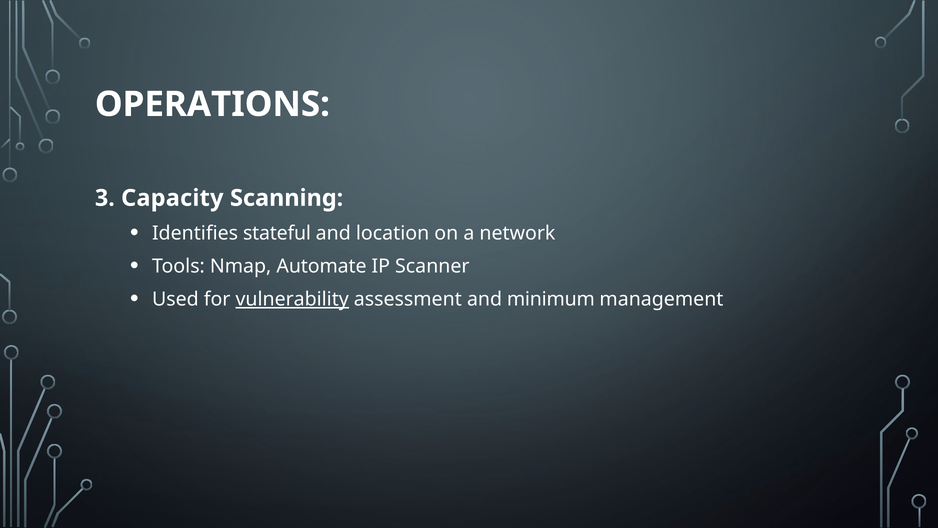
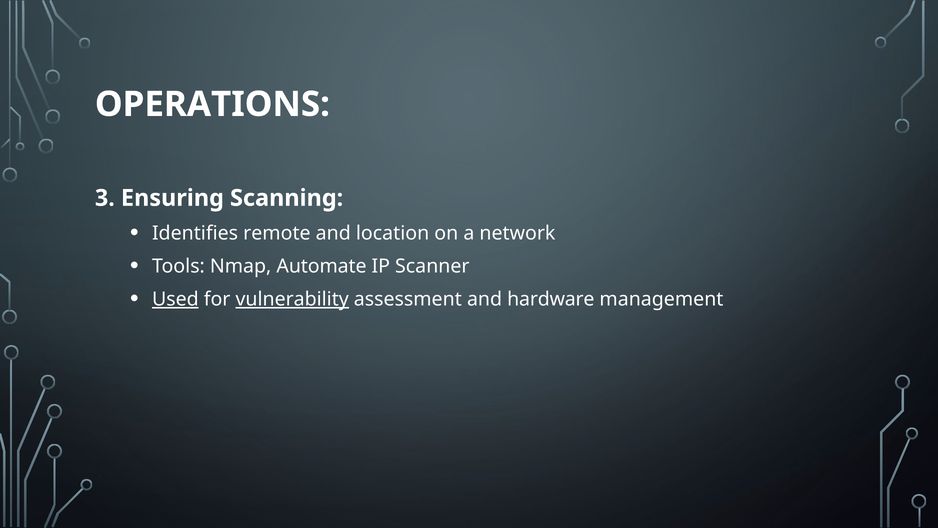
Capacity: Capacity -> Ensuring (172, 198)
stateful: stateful -> remote (277, 233)
Used underline: none -> present (175, 299)
minimum: minimum -> hardware (551, 299)
